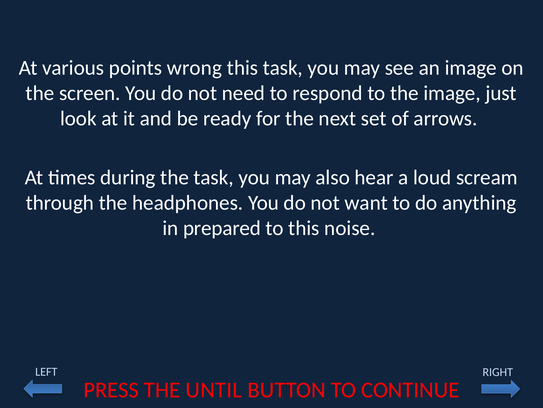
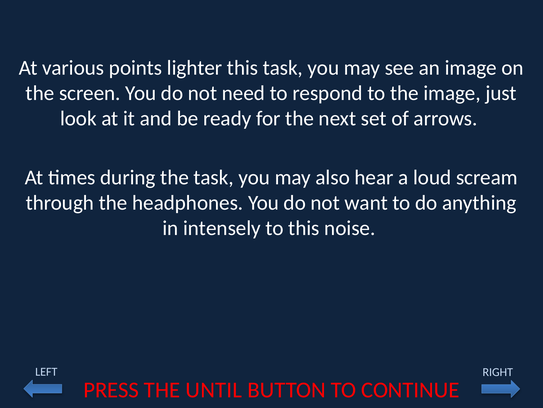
wrong: wrong -> lighter (195, 68)
prepared: prepared -> intensely (222, 228)
